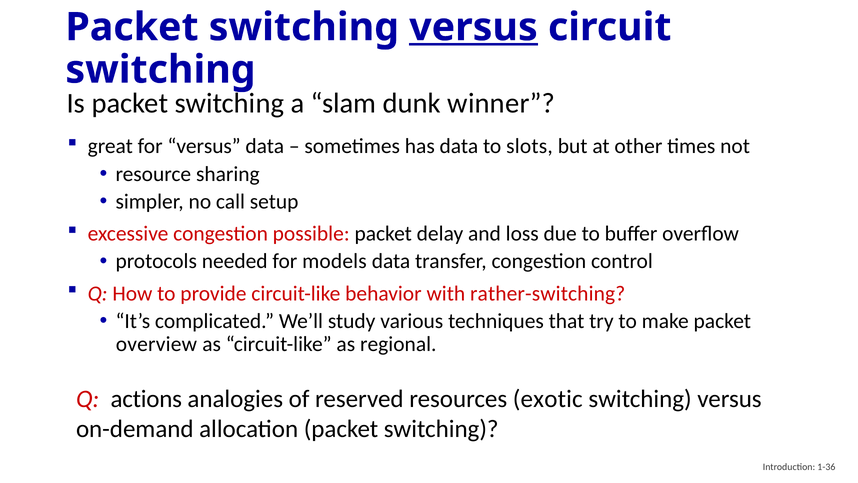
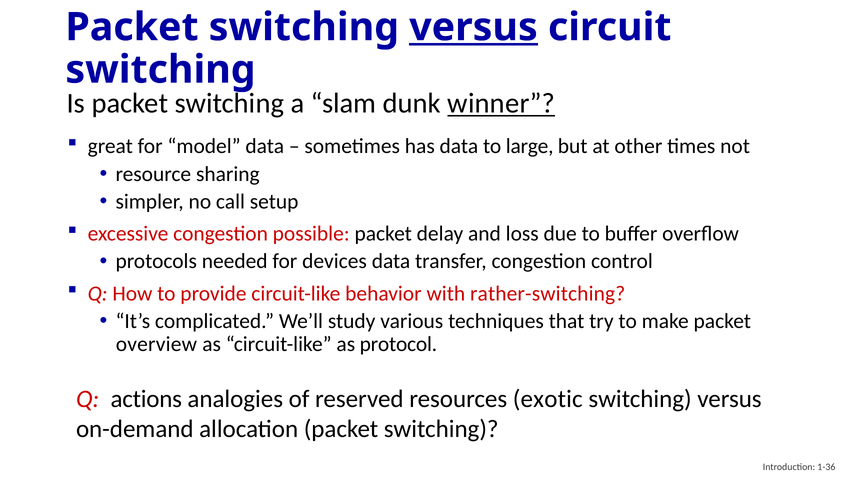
winner underline: none -> present (501, 103)
for versus: versus -> model (204, 146)
slots: slots -> large (530, 146)
models: models -> devices (335, 261)
regional: regional -> protocol (398, 344)
